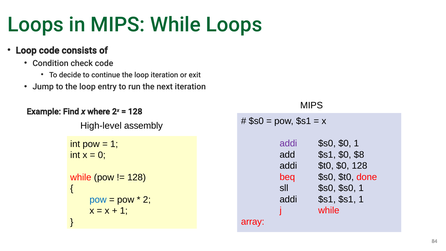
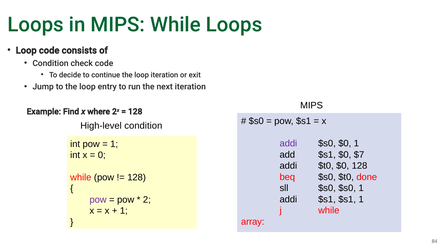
High-level assembly: assembly -> condition (143, 126)
$8: $8 -> $7 (359, 155)
pow colour: blue -> purple (98, 200)
